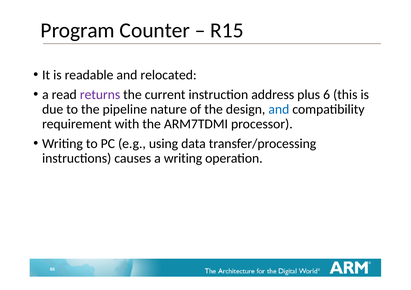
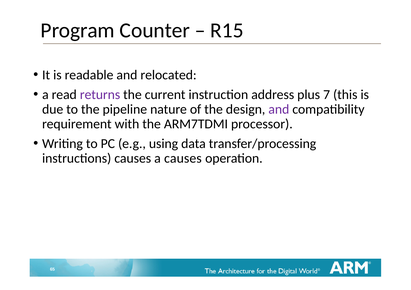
6: 6 -> 7 (327, 95)
and colour: blue -> purple (279, 109)
a writing: writing -> causes (183, 159)
